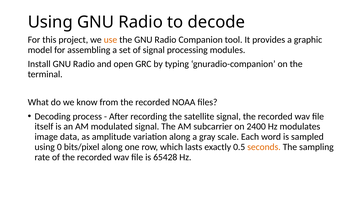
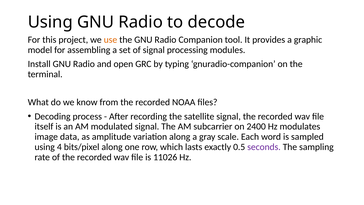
0: 0 -> 4 (59, 147)
seconds colour: orange -> purple (264, 147)
65428: 65428 -> 11026 (165, 157)
